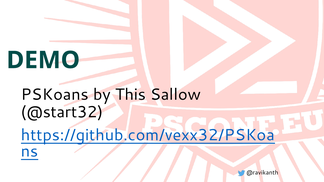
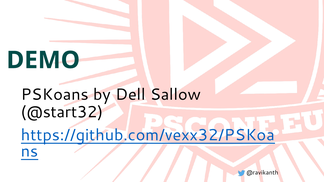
This: This -> Dell (130, 95)
